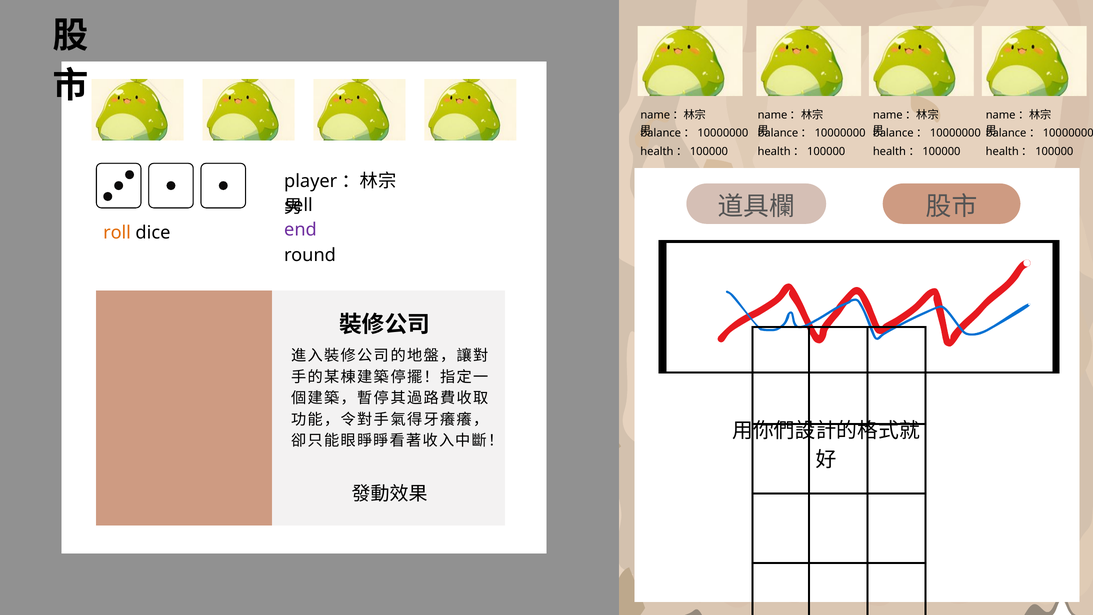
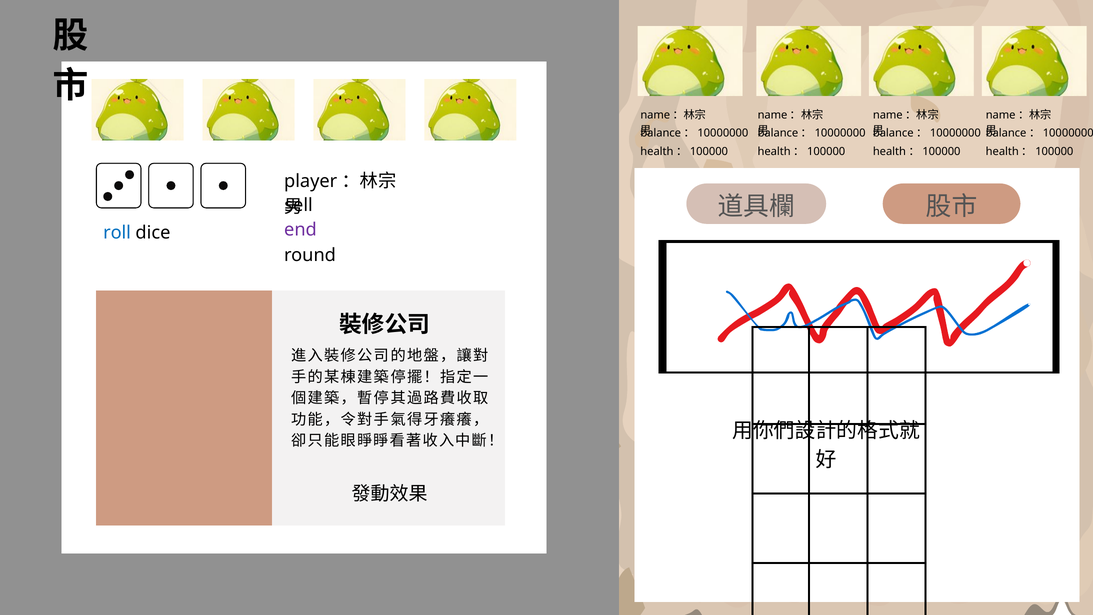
roll colour: orange -> blue (117, 232)
